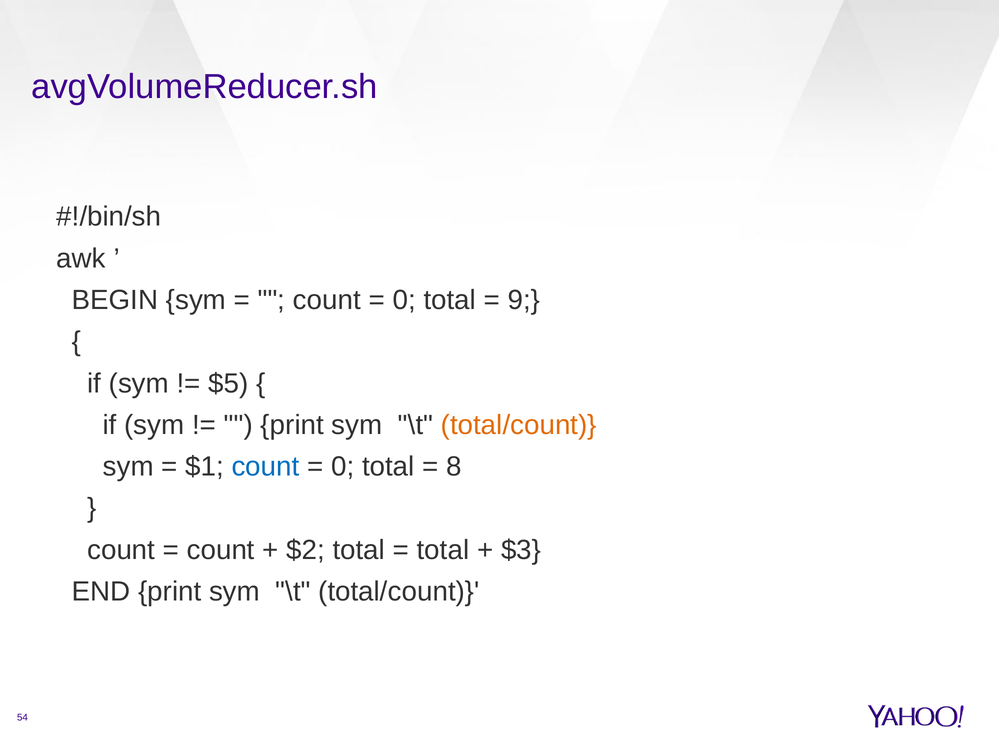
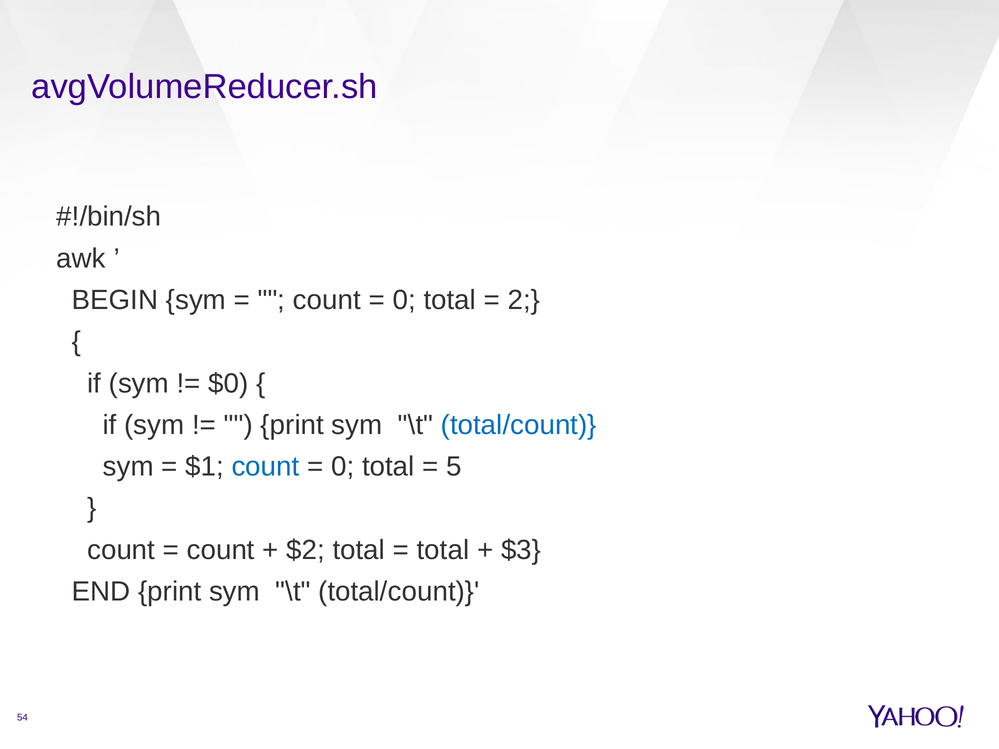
9: 9 -> 2 (524, 300)
$5: $5 -> $0 (228, 383)
total/count colour: orange -> blue (519, 425)
8: 8 -> 5 (454, 467)
